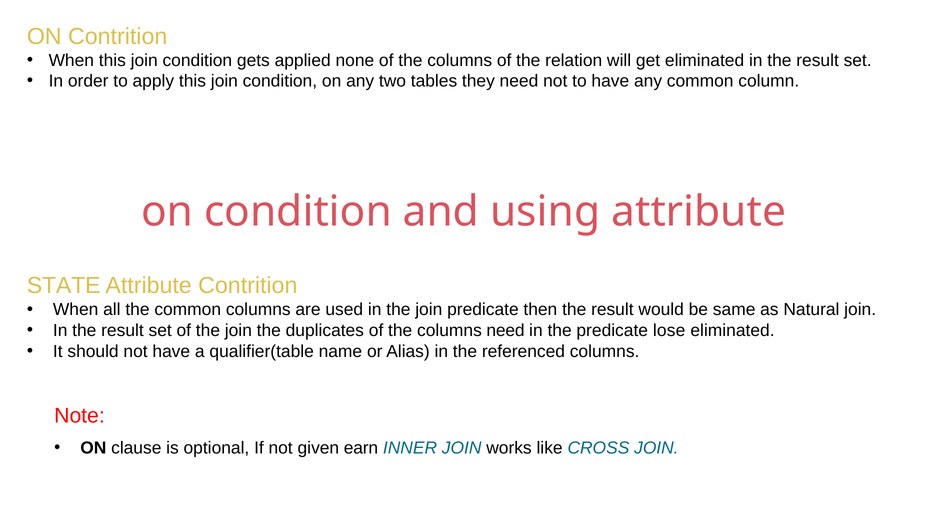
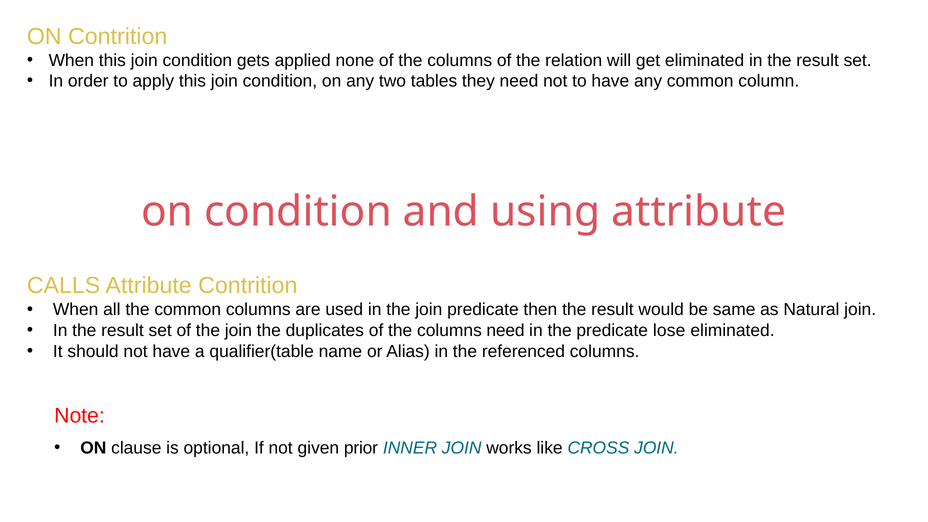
STATE: STATE -> CALLS (64, 286)
earn: earn -> prior (361, 448)
